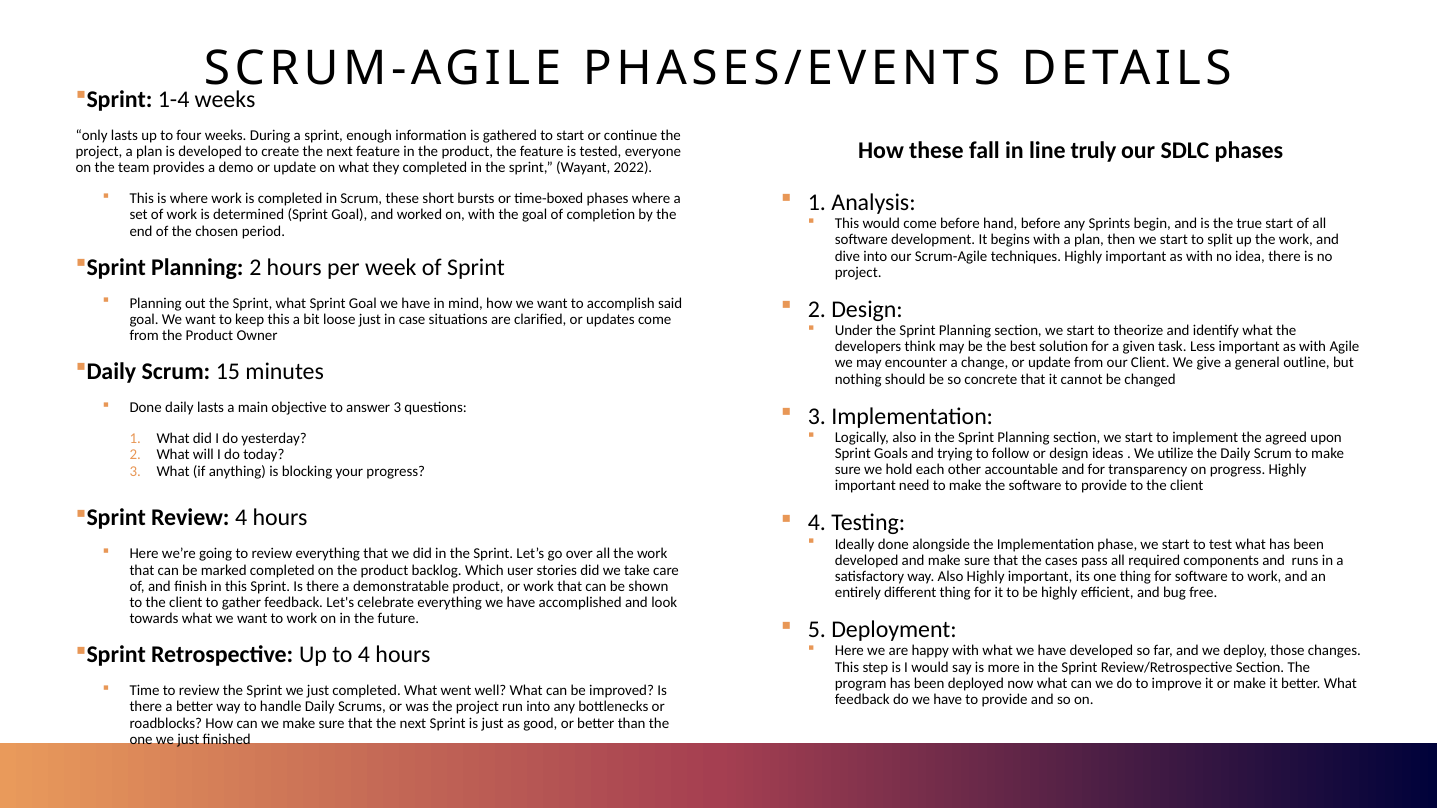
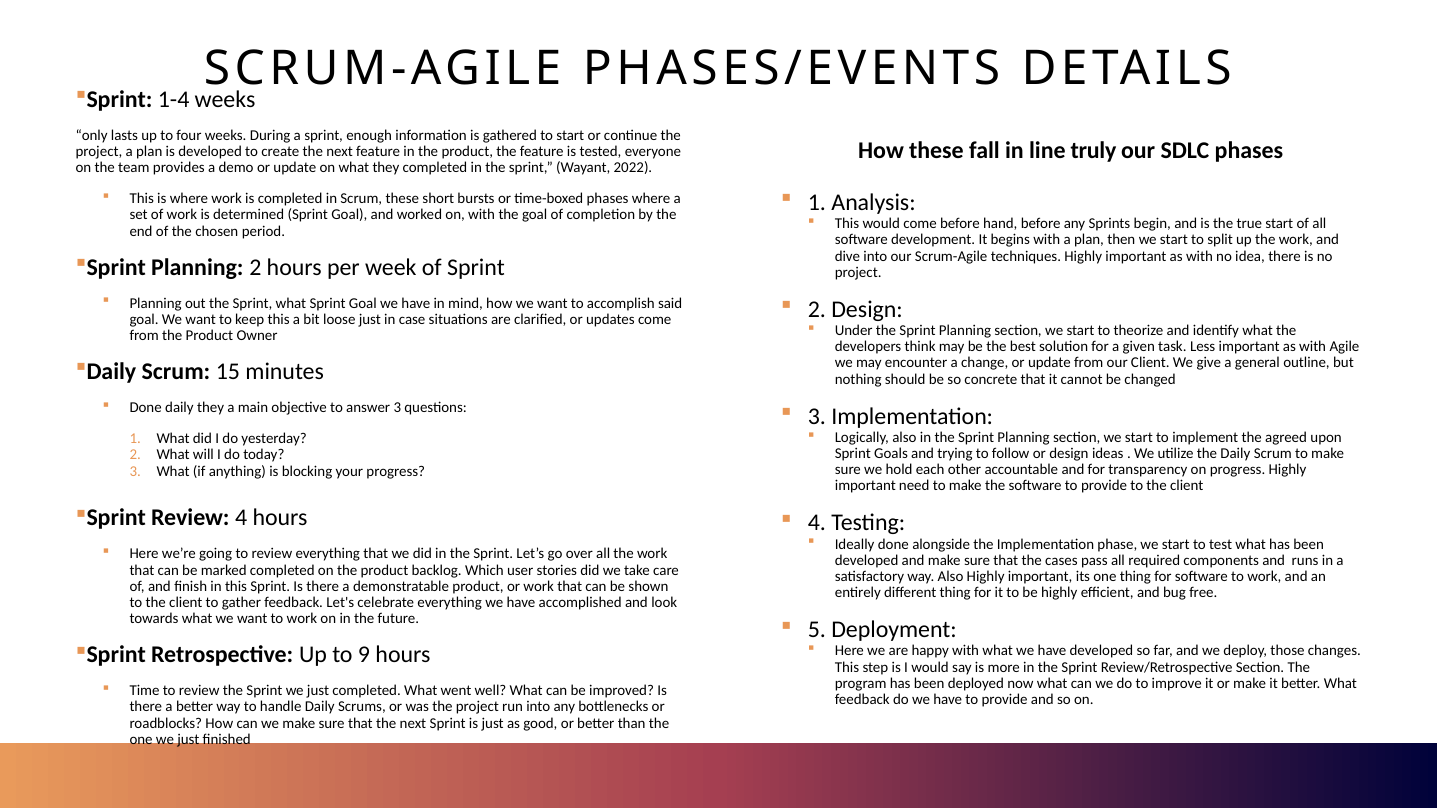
daily lasts: lasts -> they (211, 408)
to 4: 4 -> 9 (364, 655)
